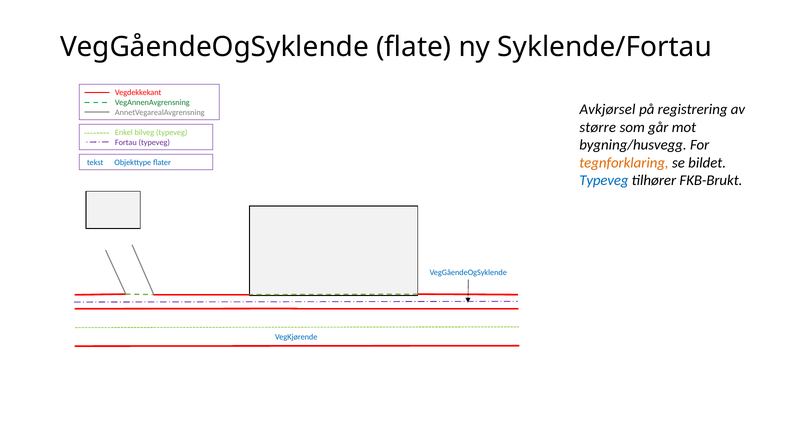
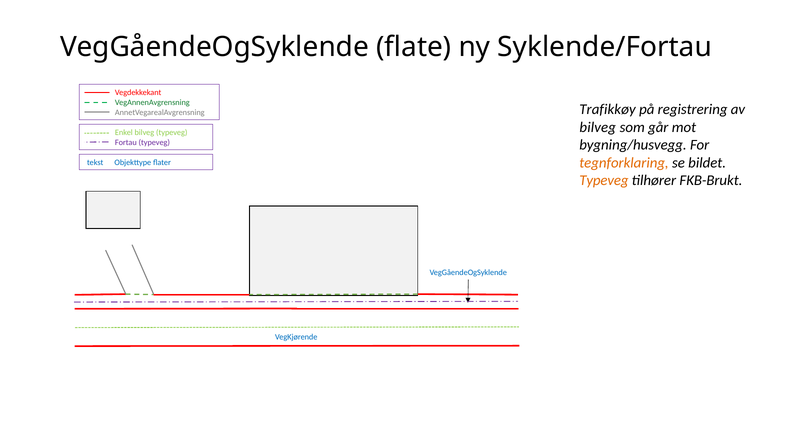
Avkjørsel: Avkjørsel -> Trafikkøy (608, 110)
større: større -> bilveg (598, 127)
Typeveg colour: blue -> orange (604, 181)
